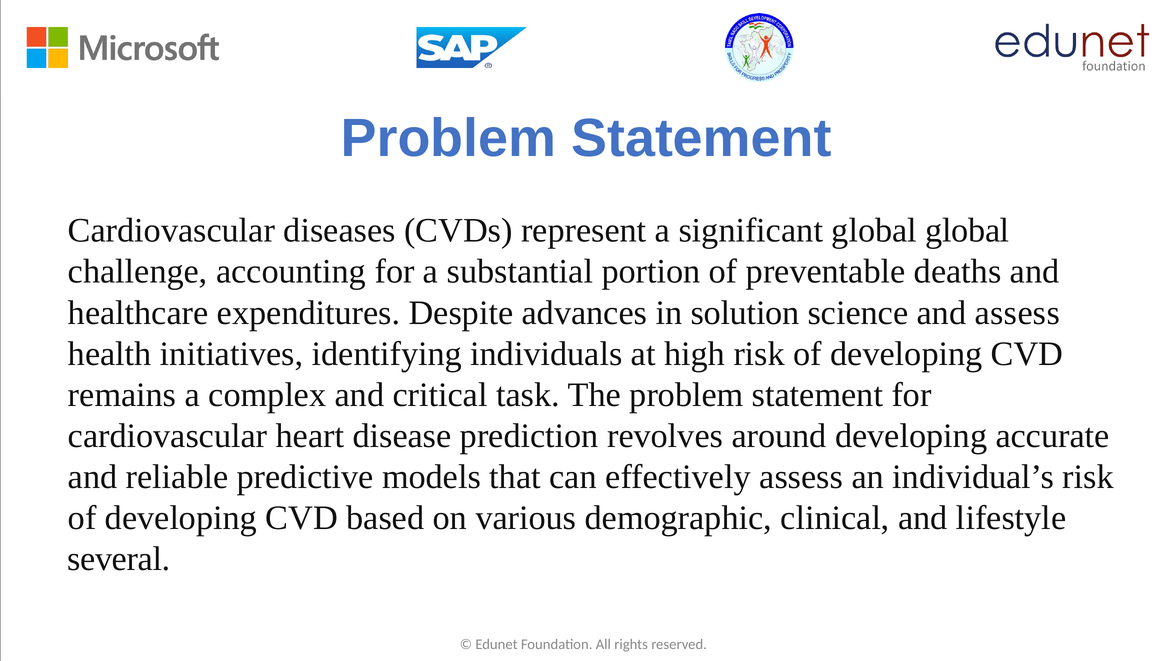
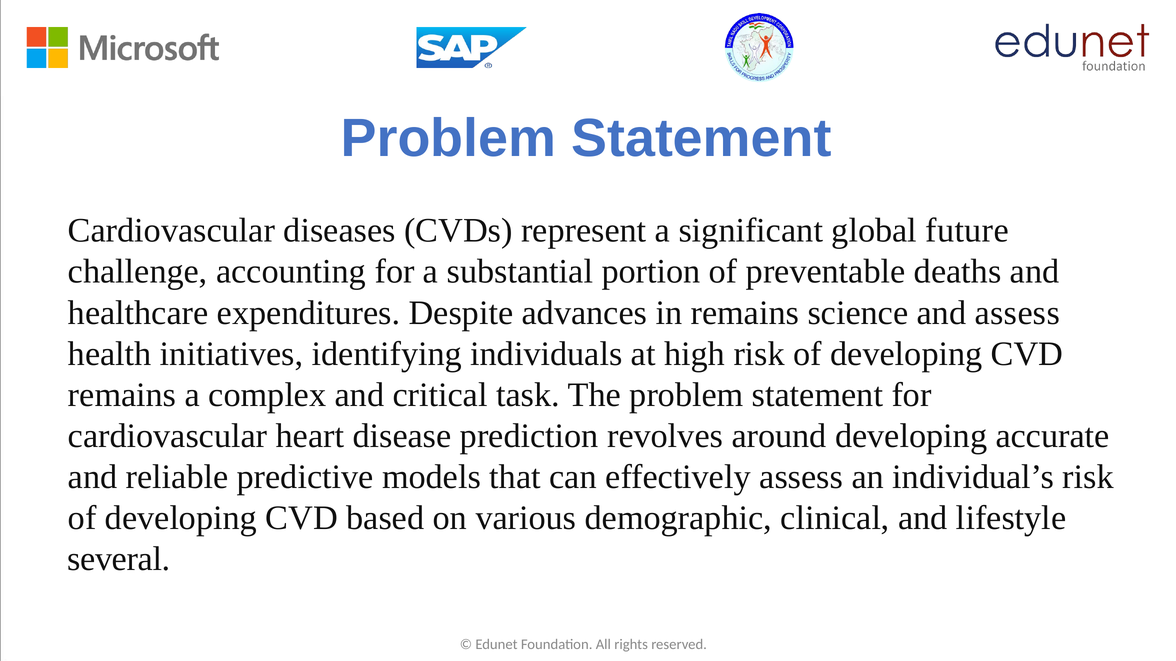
global global: global -> future (967, 231)
in solution: solution -> remains (745, 313)
